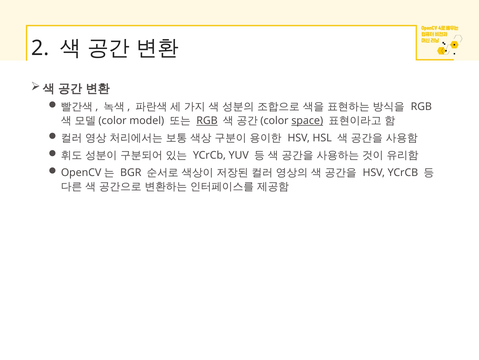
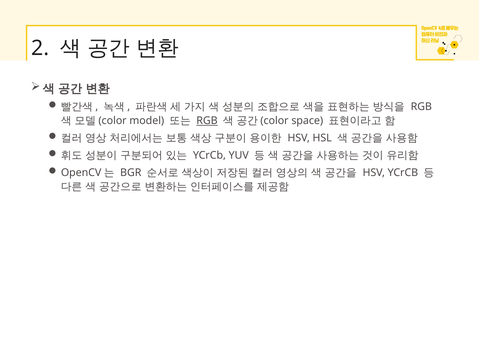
space underline: present -> none (307, 120)
